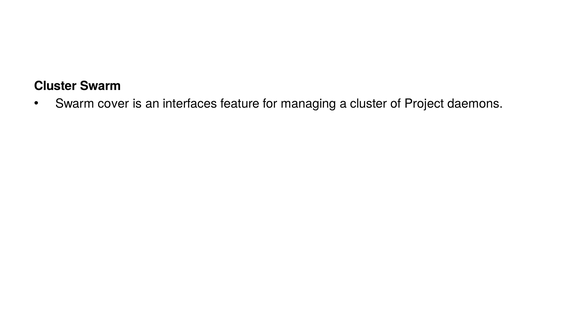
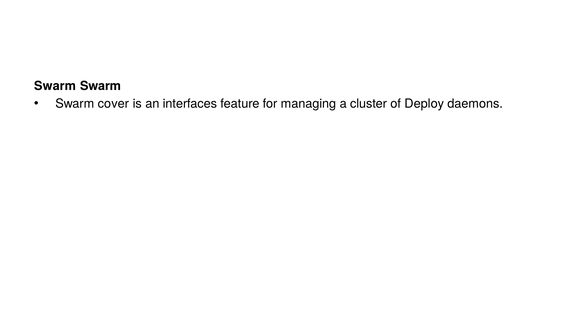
Cluster: Cluster -> Swarm (55, 86)
Project: Project -> Deploy (424, 104)
